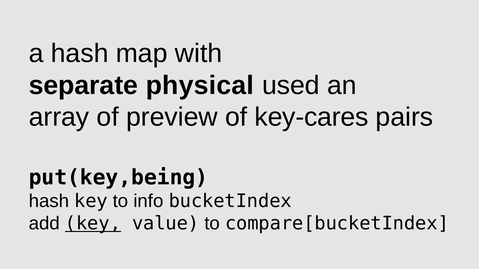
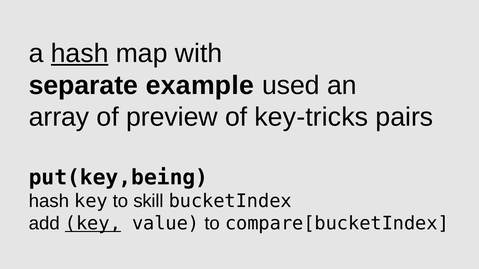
hash underline: none -> present (80, 54)
physical: physical -> example (200, 85)
key-cares: key-cares -> key-tricks (311, 117)
info: info -> skill (149, 201)
